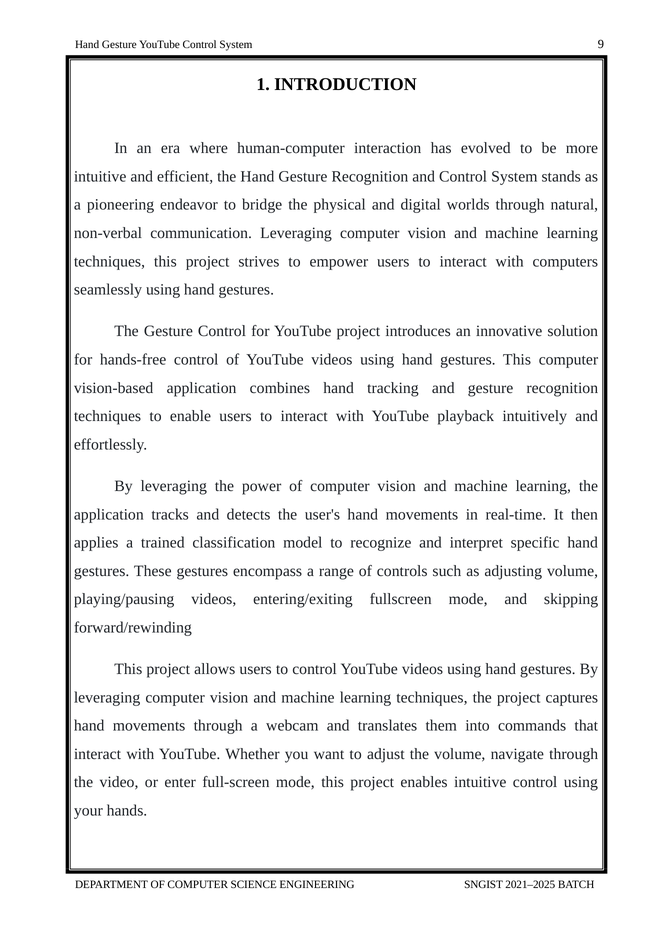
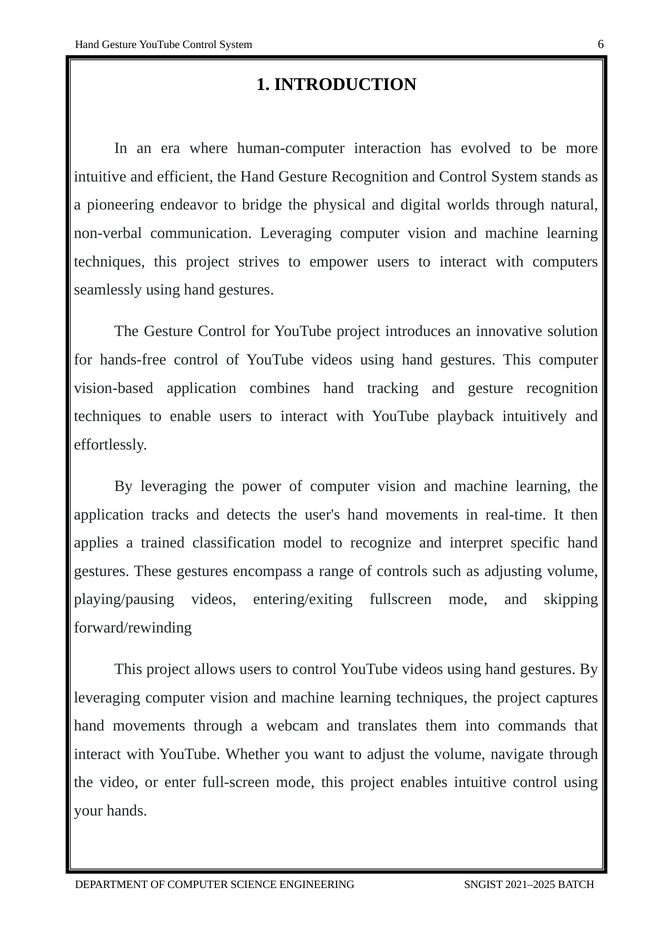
9: 9 -> 6 (601, 44)
